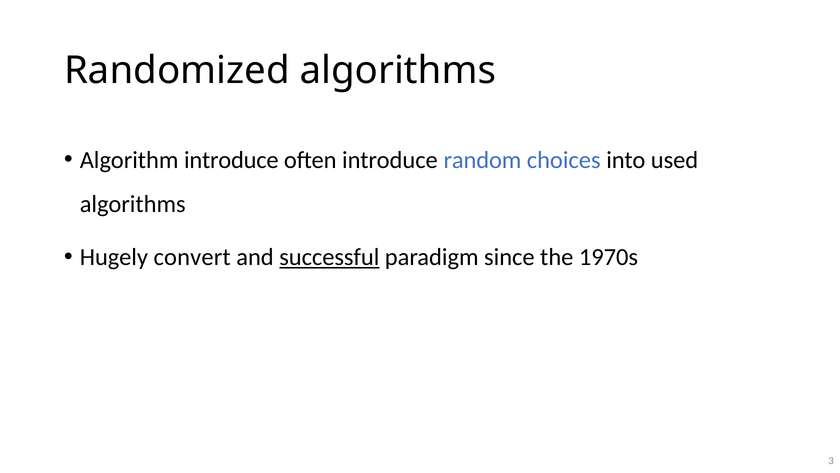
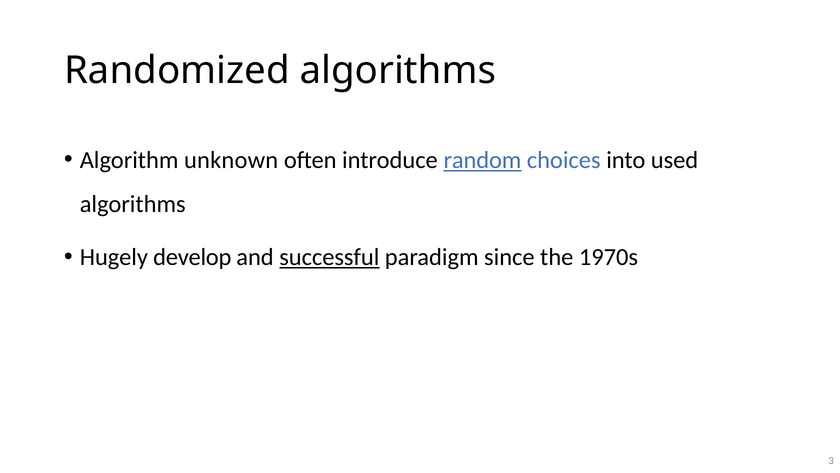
Algorithm introduce: introduce -> unknown (231, 160)
random underline: none -> present (482, 160)
convert: convert -> develop (192, 257)
